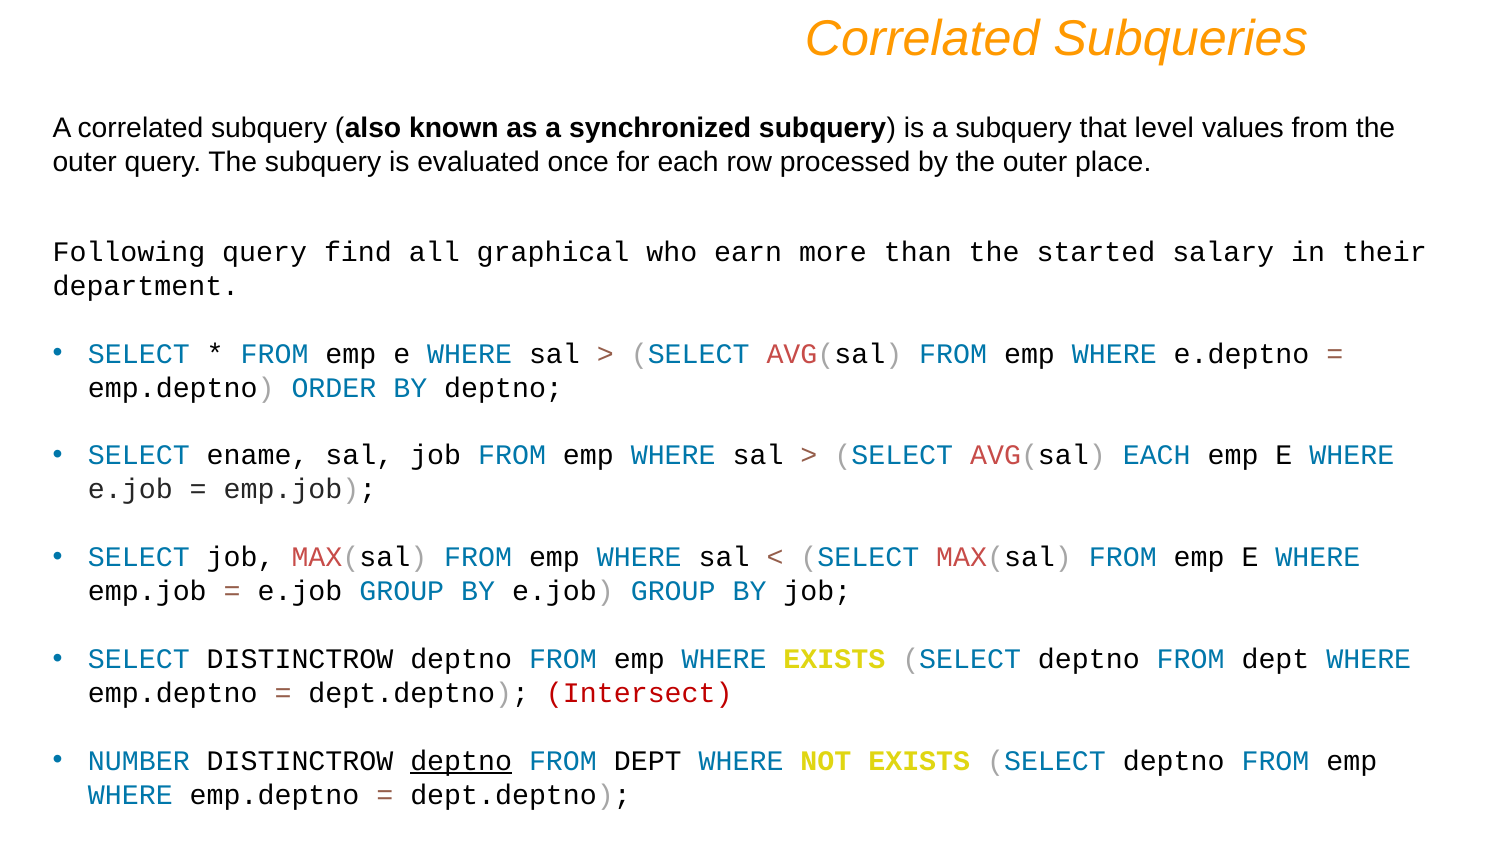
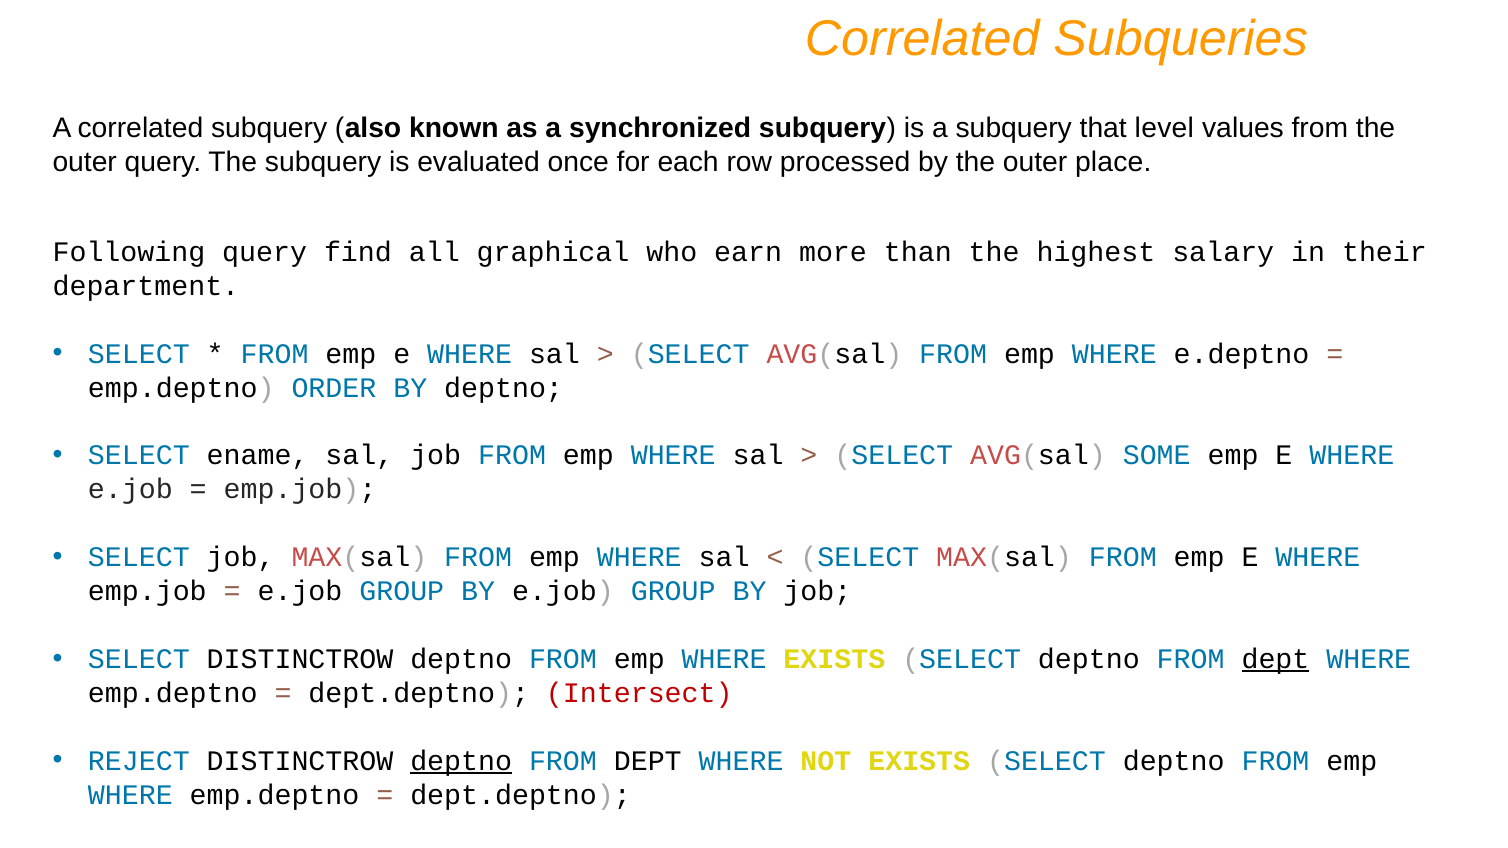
started: started -> highest (1096, 252)
AVG(sal EACH: EACH -> SOME (1157, 456)
dept underline: none -> present (1275, 659)
NUMBER: NUMBER -> REJECT (139, 761)
